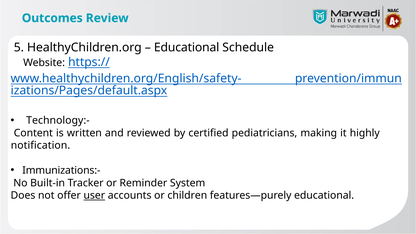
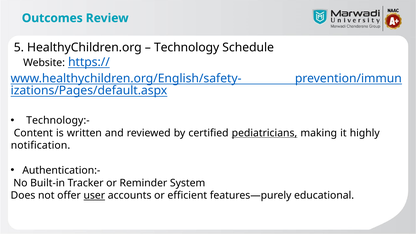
Educational: Educational -> Technology (187, 47)
pediatricians underline: none -> present (264, 133)
Immunizations:-: Immunizations:- -> Authentication:- (61, 170)
children: children -> efficient (187, 195)
